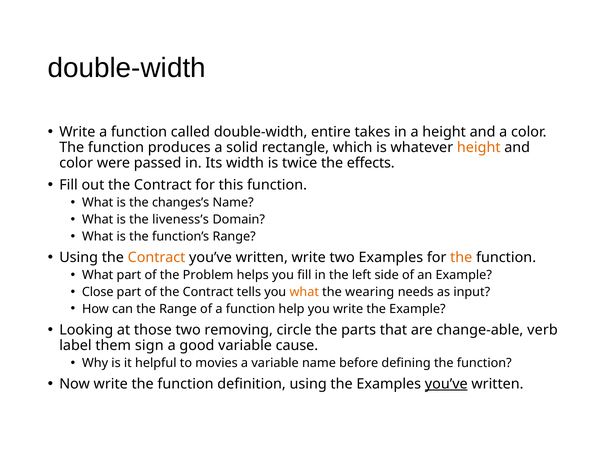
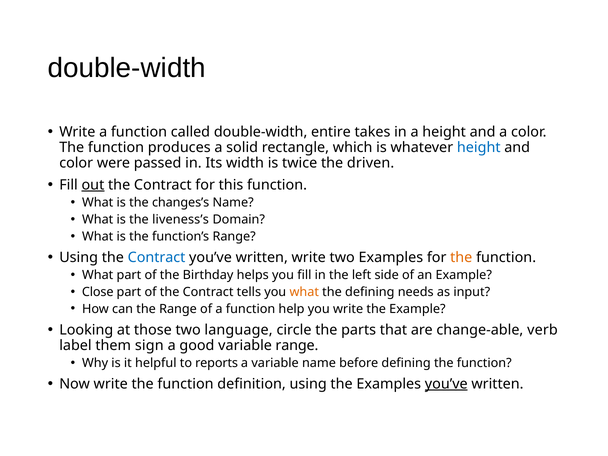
height colour: orange -> blue (479, 148)
effects: effects -> driven (371, 163)
out underline: none -> present (93, 185)
Contract colour: orange -> blue (157, 257)
Problem: Problem -> Birthday (208, 275)
the wearing: wearing -> defining (370, 292)
removing: removing -> language (239, 330)
variable cause: cause -> range (297, 345)
movies: movies -> reports (217, 363)
